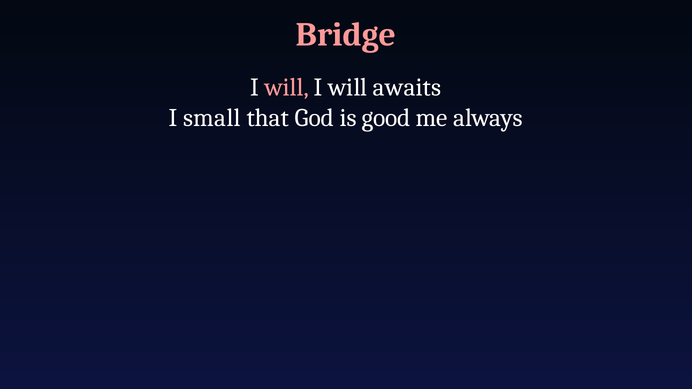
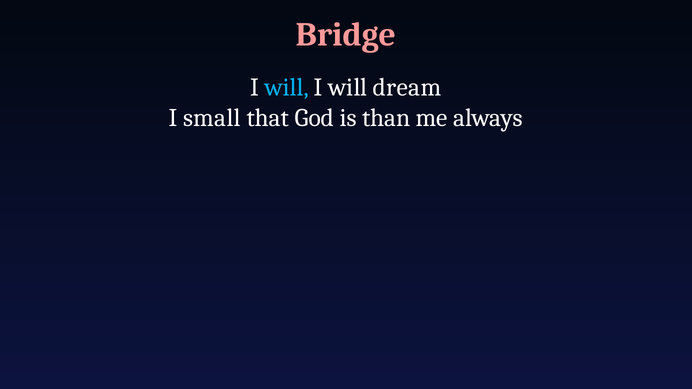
will colour: pink -> light blue (287, 88)
awaits: awaits -> dream (407, 88)
good: good -> than (386, 118)
